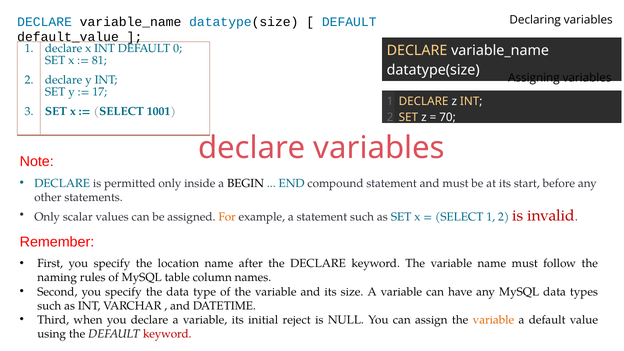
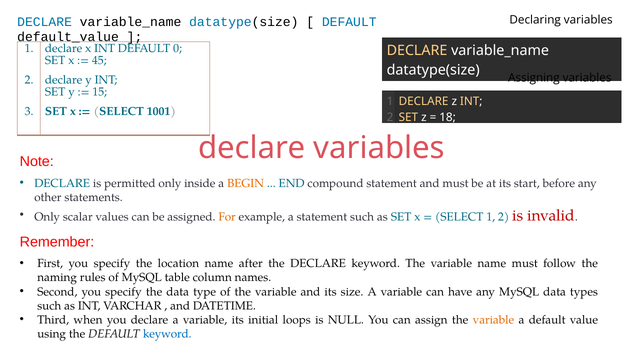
81: 81 -> 45 (99, 60)
17: 17 -> 15 (100, 92)
70: 70 -> 18 (448, 117)
BEGIN colour: black -> orange (246, 183)
reject: reject -> loops (297, 320)
keyword colour: red -> blue (167, 334)
